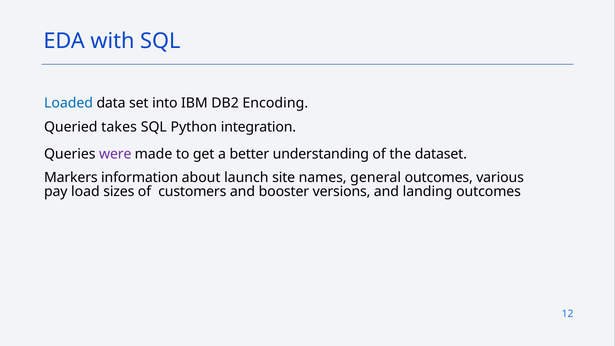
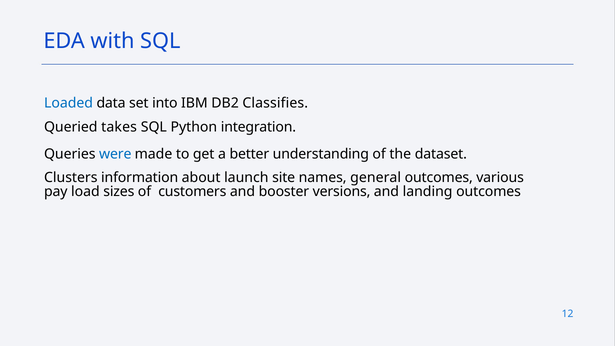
Encoding: Encoding -> Classifies (275, 103)
were colour: purple -> blue (115, 154)
Markers: Markers -> Clusters (71, 178)
